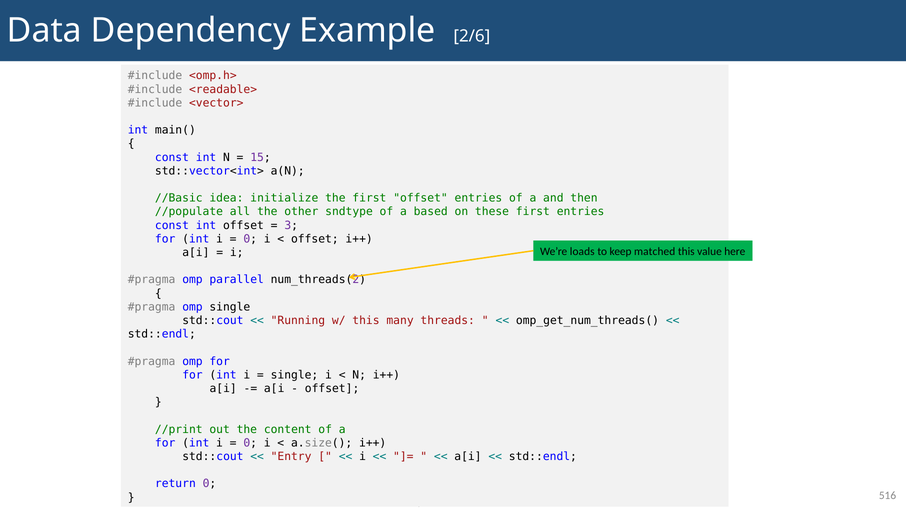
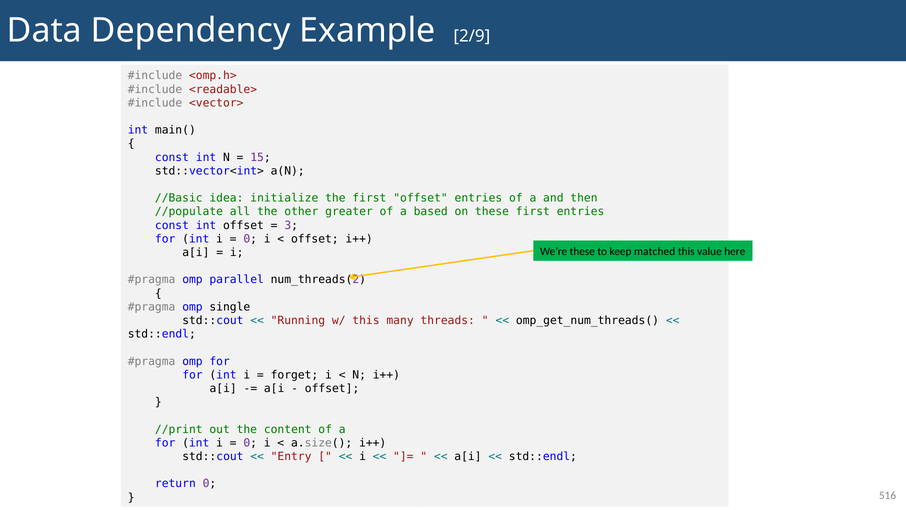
2/6: 2/6 -> 2/9 (472, 36)
sndtype: sndtype -> greater (349, 212)
We’re loads: loads -> these (582, 251)
single: single -> forget (294, 375)
